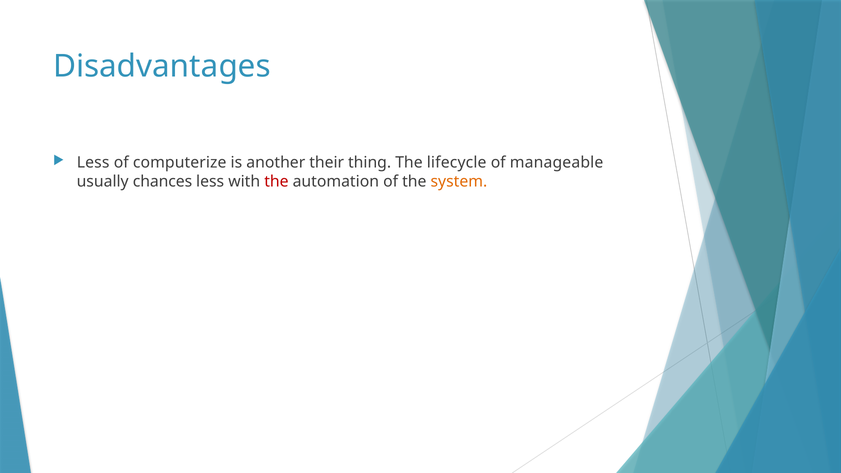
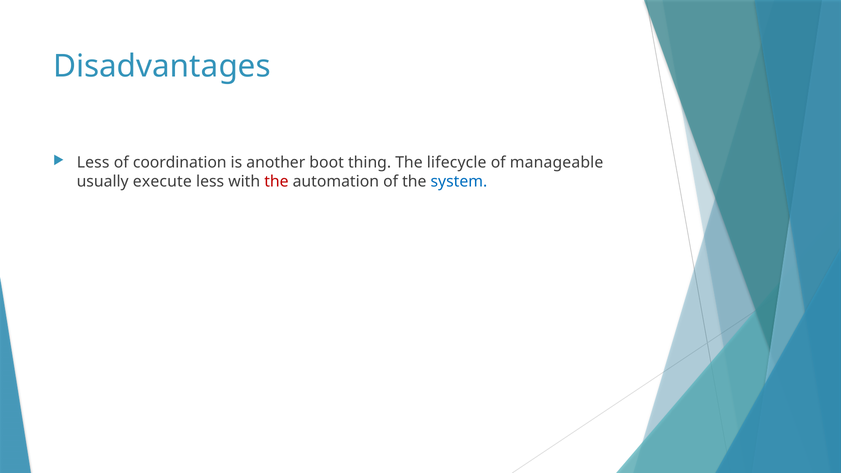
computerize: computerize -> coordination (180, 163)
their: their -> boot (327, 163)
chances: chances -> execute (162, 182)
system colour: orange -> blue (459, 182)
